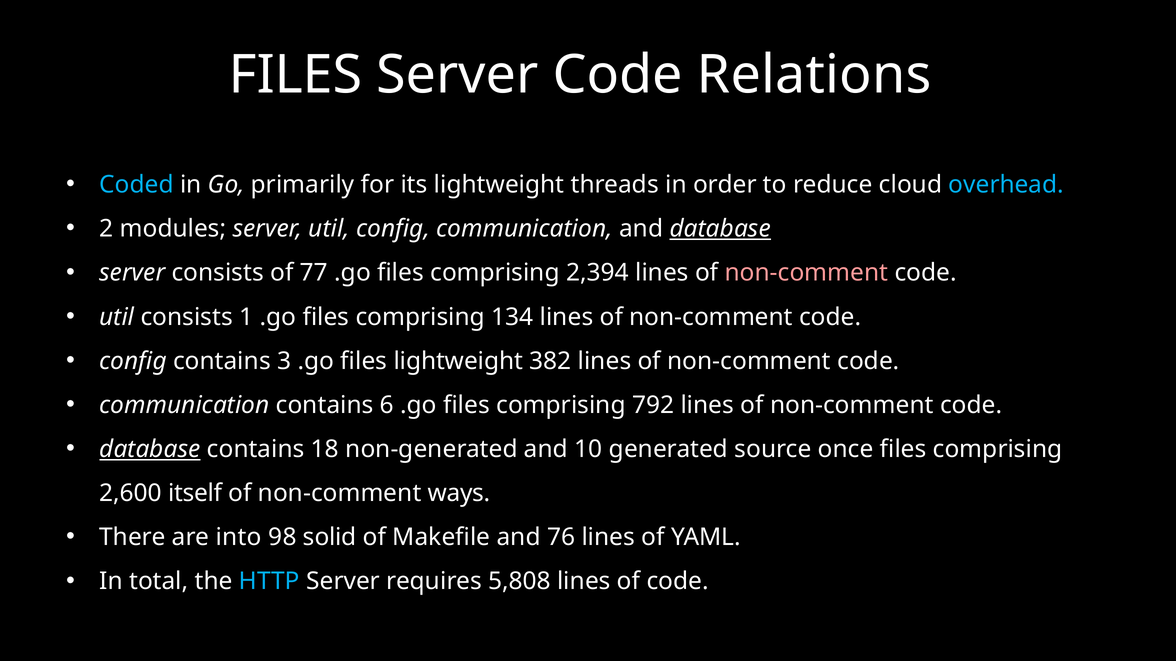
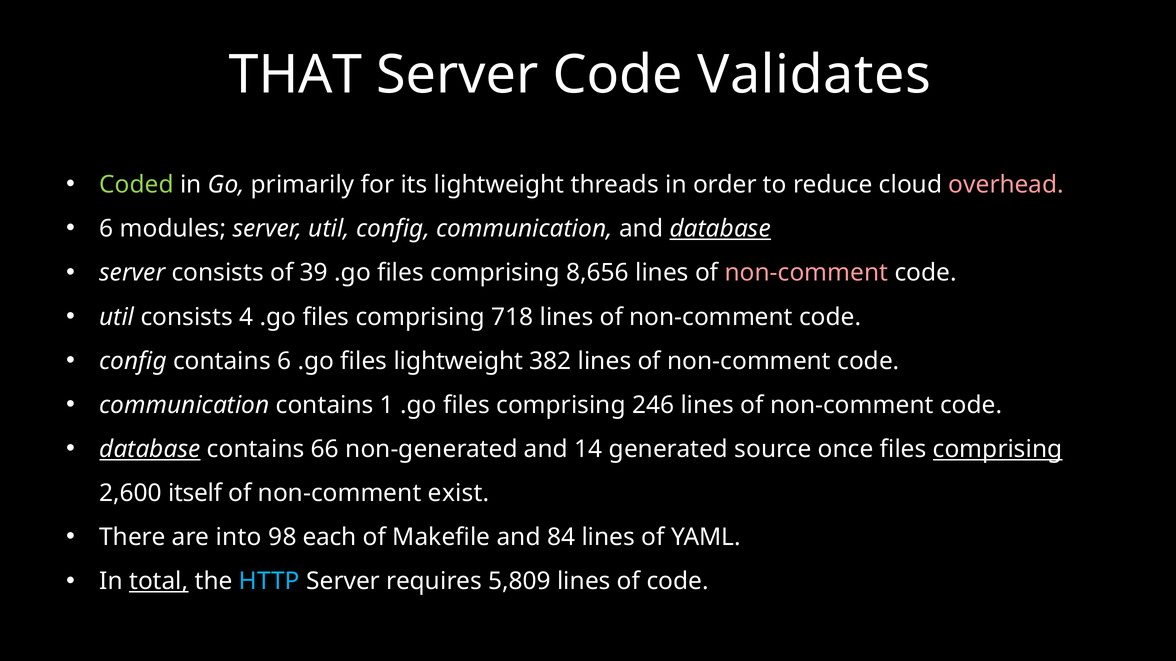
FILES: FILES -> THAT (296, 75)
Relations: Relations -> Validates (814, 75)
Coded colour: light blue -> light green (136, 185)
overhead colour: light blue -> pink (1006, 185)
2: 2 -> 6 (106, 229)
77: 77 -> 39 (314, 273)
2,394: 2,394 -> 8,656 (598, 273)
1: 1 -> 4 (246, 317)
134: 134 -> 718 (512, 317)
contains 3: 3 -> 6 (284, 361)
6: 6 -> 1 (387, 405)
792: 792 -> 246 (653, 405)
18: 18 -> 66 (325, 449)
10: 10 -> 14 (588, 449)
comprising underline: none -> present (998, 449)
ways: ways -> exist (459, 494)
solid: solid -> each (330, 538)
76: 76 -> 84 (561, 538)
total underline: none -> present (159, 582)
5,808: 5,808 -> 5,809 (519, 582)
